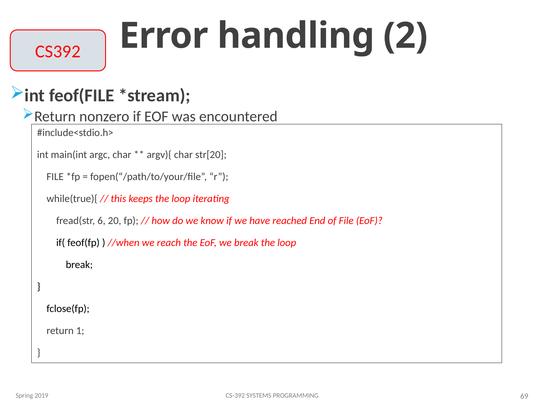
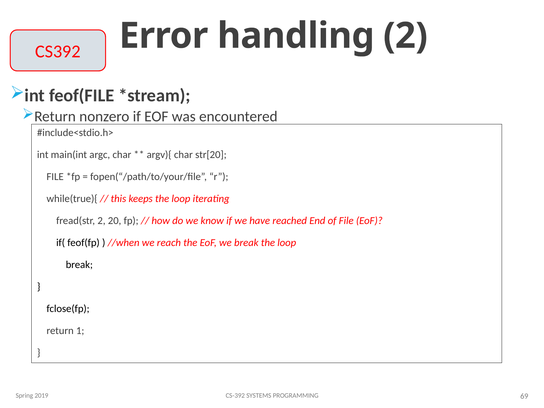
fread(str 6: 6 -> 2 (101, 221)
